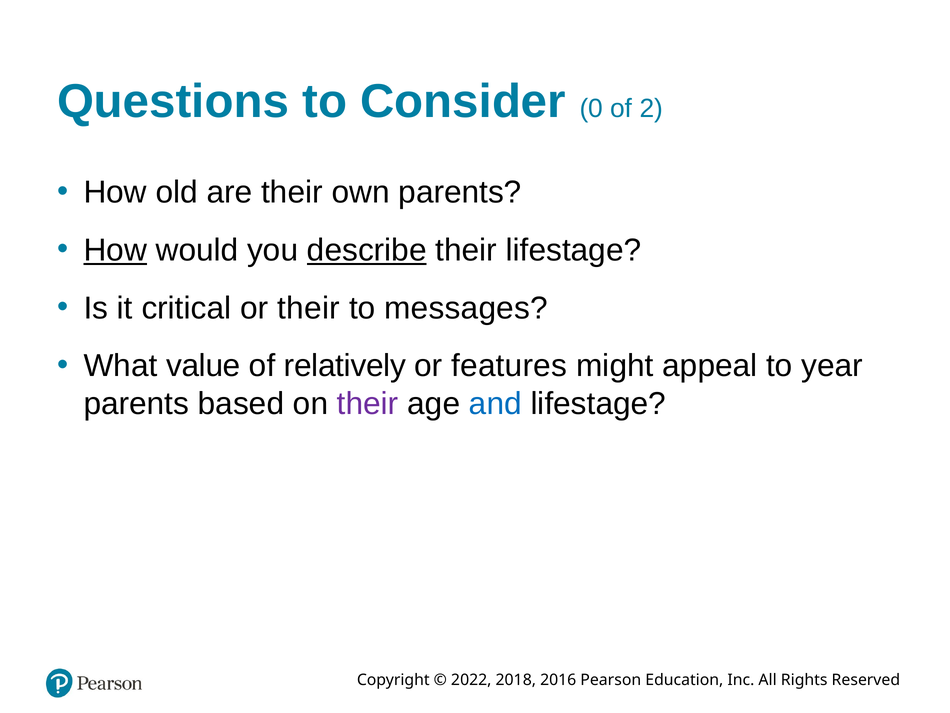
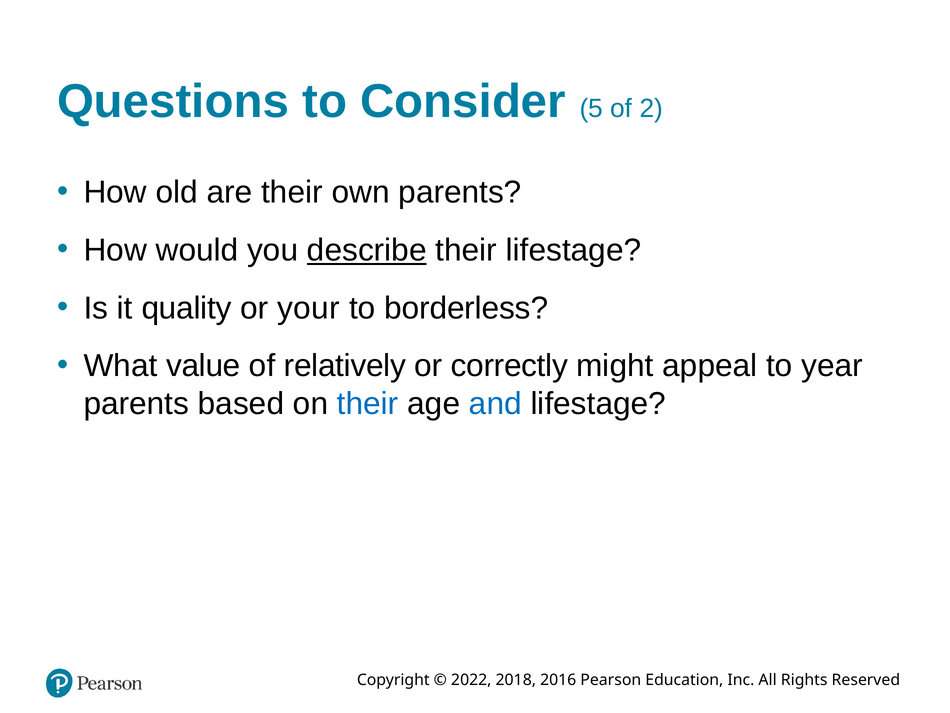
0: 0 -> 5 (591, 109)
How underline: present -> none (115, 250)
critical: critical -> quality (187, 308)
or their: their -> your (309, 308)
messages: messages -> borderless (466, 308)
features: features -> correctly (509, 366)
their colour: purple -> blue (368, 404)
